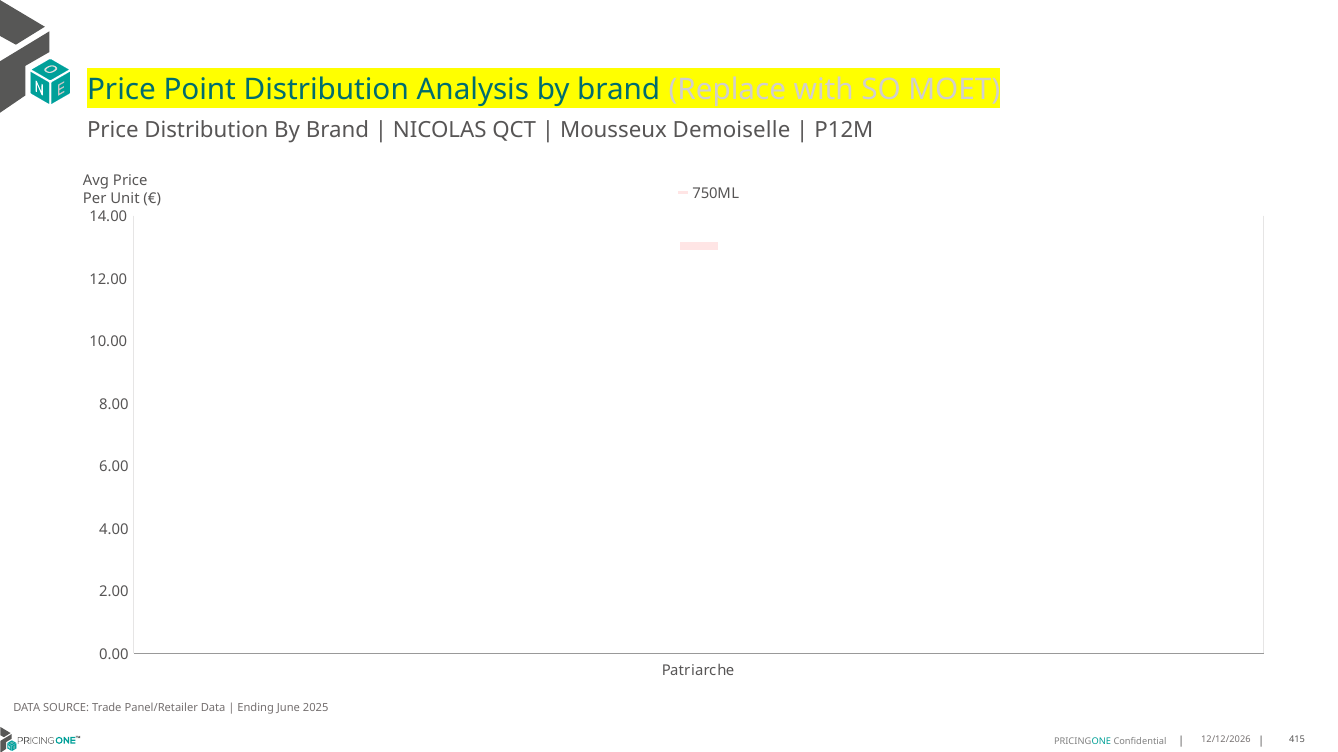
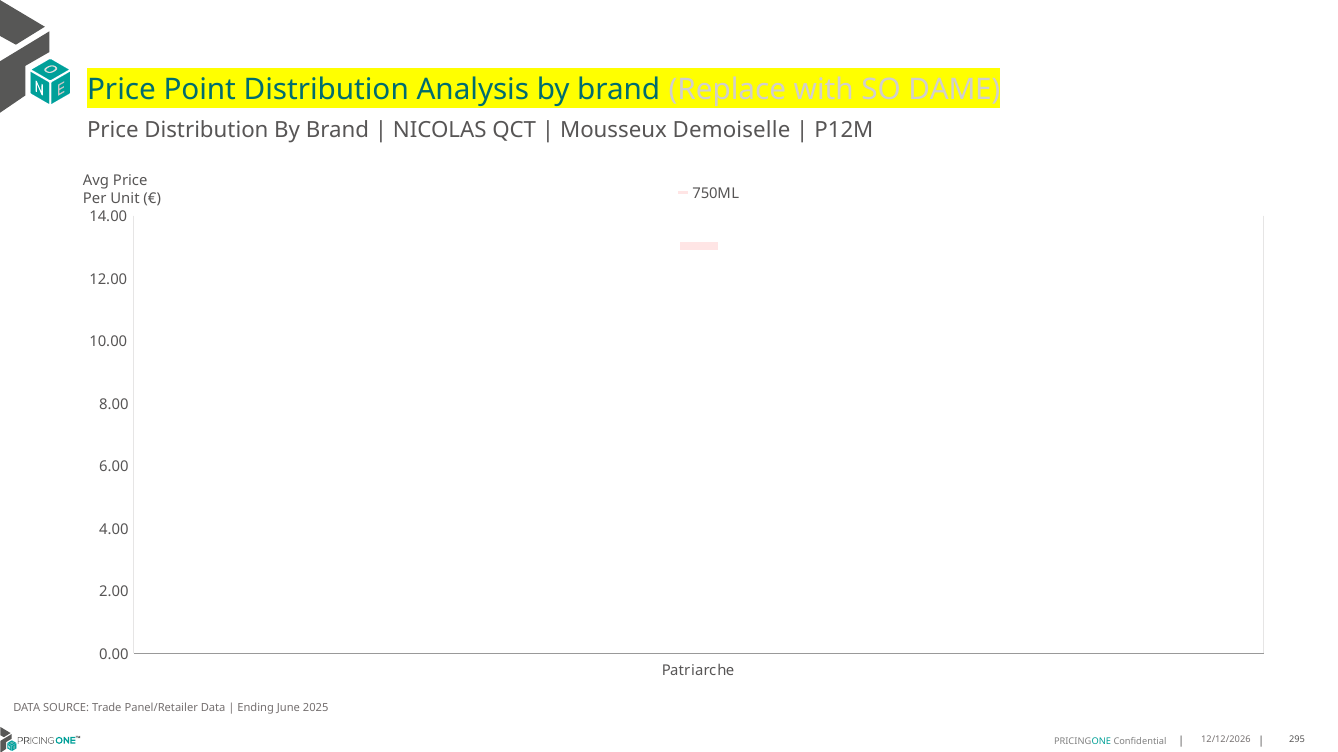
MOET: MOET -> DAME (954, 90)
415: 415 -> 295 (1297, 740)
